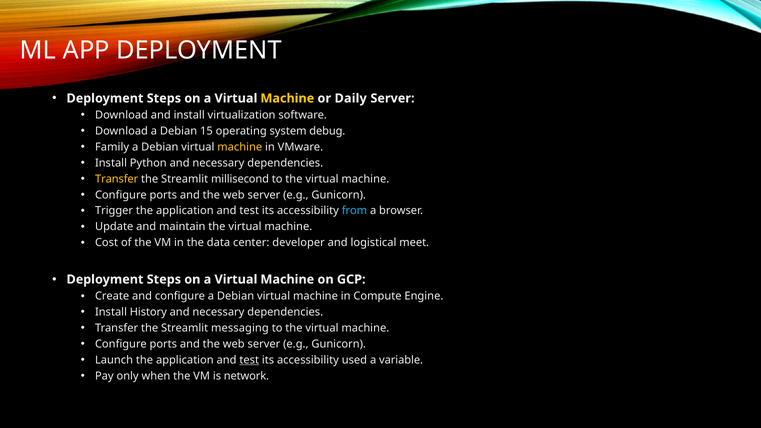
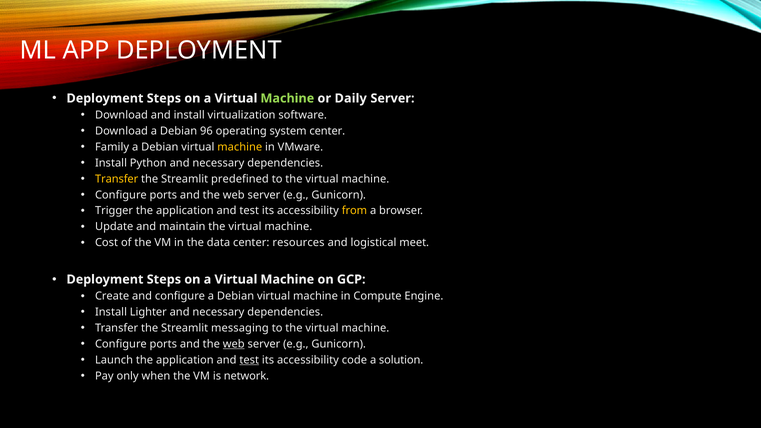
Machine colour: yellow -> light green (287, 98)
15: 15 -> 96 (206, 131)
system debug: debug -> center (327, 131)
millisecond: millisecond -> predefined (240, 179)
from colour: light blue -> yellow (354, 211)
developer: developer -> resources (298, 243)
History: History -> Lighter (148, 312)
web underline: none -> present (234, 344)
used: used -> code (354, 360)
variable: variable -> solution (401, 360)
